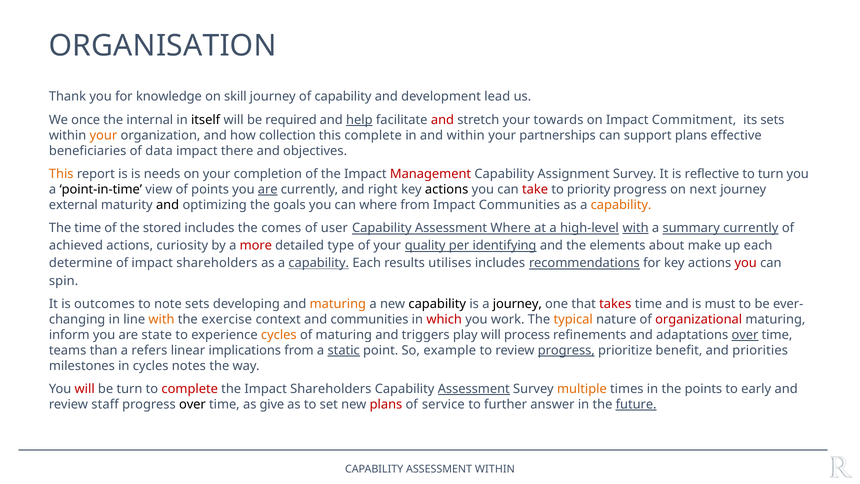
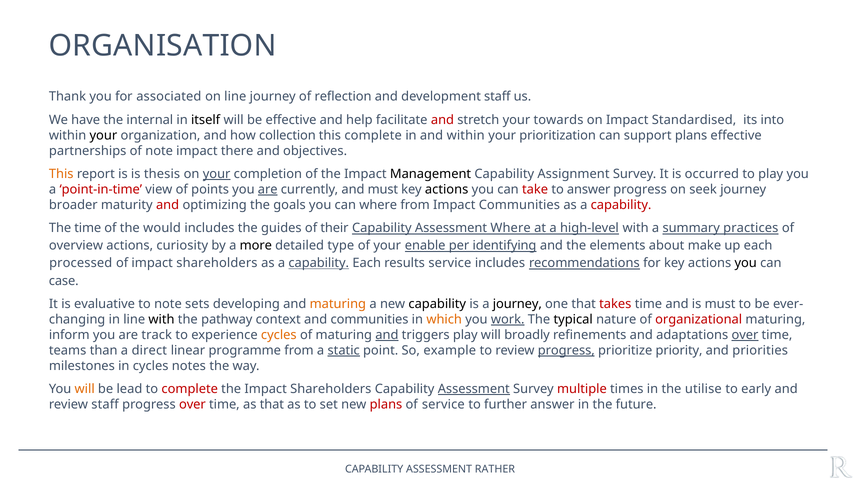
knowledge: knowledge -> associated (169, 97)
on skill: skill -> line (235, 97)
of capability: capability -> reflection (343, 97)
development lead: lead -> staff (497, 97)
once: once -> have (86, 120)
be required: required -> effective (291, 120)
help underline: present -> none (359, 120)
Commitment: Commitment -> Standardised (694, 120)
its sets: sets -> into (772, 120)
your colour: orange -> black (103, 135)
partnerships: partnerships -> prioritization (558, 135)
beneficiaries: beneficiaries -> partnerships (88, 151)
of data: data -> note (159, 151)
needs: needs -> thesis (162, 174)
your underline: none -> present (217, 174)
Management colour: red -> black (431, 174)
reflective: reflective -> occurred (712, 174)
to turn: turn -> play (771, 174)
point-in-time colour: black -> red (101, 189)
and right: right -> must (383, 189)
to priority: priority -> answer (589, 189)
next: next -> seek (703, 189)
external: external -> broader (73, 205)
and colour: black -> red (168, 205)
capability colour: orange -> red (621, 205)
stored: stored -> would (162, 228)
comes: comes -> guides (281, 228)
user: user -> their (334, 228)
with underline: present -> none (636, 228)
summary currently: currently -> practices (751, 228)
achieved: achieved -> overview (76, 246)
more colour: red -> black (256, 246)
quality: quality -> enable (425, 246)
determine: determine -> processed (81, 263)
results utilises: utilises -> service (450, 263)
you colour: red -> black (746, 263)
spin: spin -> case (64, 281)
outcomes: outcomes -> evaluative (105, 304)
with colour: orange -> black (162, 319)
exercise: exercise -> pathway (227, 319)
which colour: red -> orange (444, 319)
work underline: none -> present (508, 319)
typical colour: orange -> black (573, 319)
state: state -> track (157, 335)
and underline: none -> present (387, 335)
process: process -> broadly (527, 335)
refers: refers -> direct (149, 350)
implications: implications -> programme (245, 350)
benefit: benefit -> priority (679, 350)
will colour: red -> orange (85, 389)
be turn: turn -> lead (129, 389)
multiple colour: orange -> red (582, 389)
the points: points -> utilise (703, 389)
over colour: black -> red (192, 404)
as give: give -> that (272, 404)
future underline: present -> none (636, 404)
ASSESSMENT WITHIN: WITHIN -> RATHER (495, 469)
